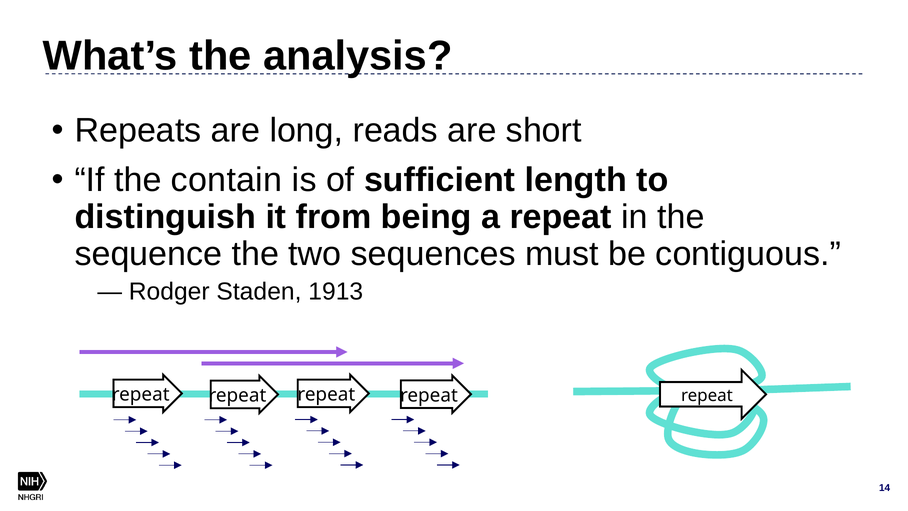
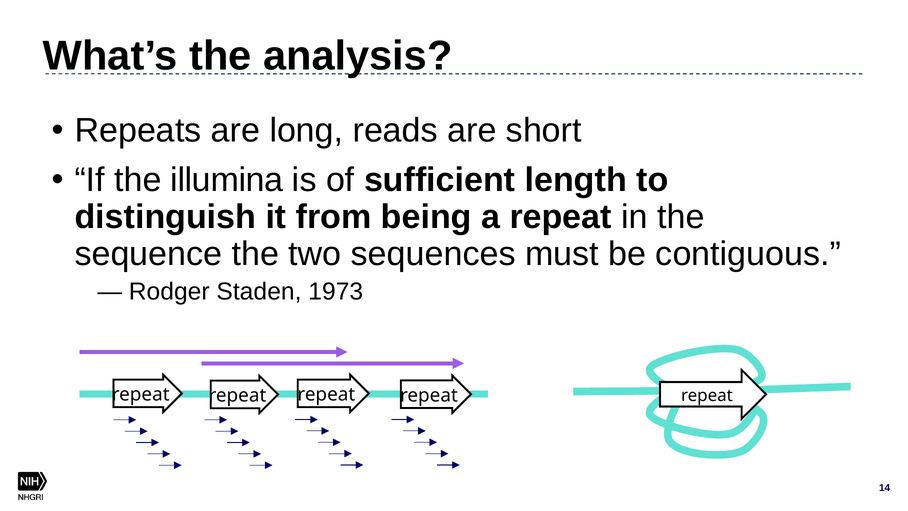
contain: contain -> illumina (227, 180)
1913: 1913 -> 1973 (336, 292)
